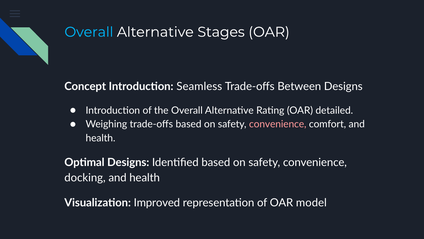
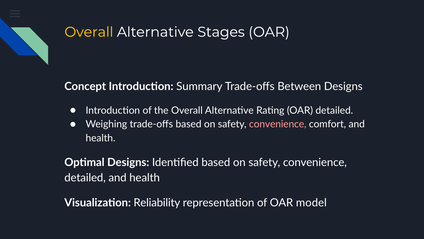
Overall colour: light blue -> yellow (89, 32)
Seamless: Seamless -> Summary (199, 86)
docking: docking -> detailed (85, 178)
Improved: Improved -> Reliability (157, 202)
